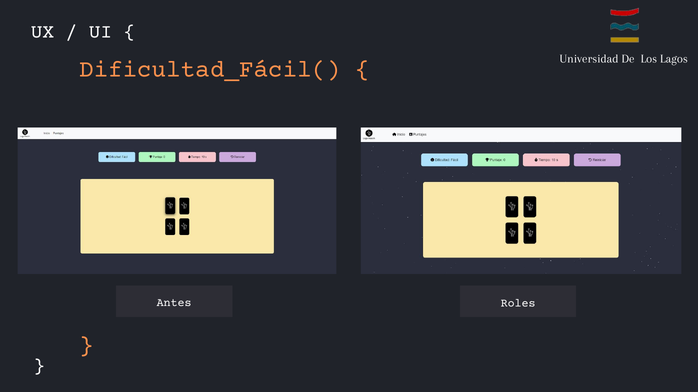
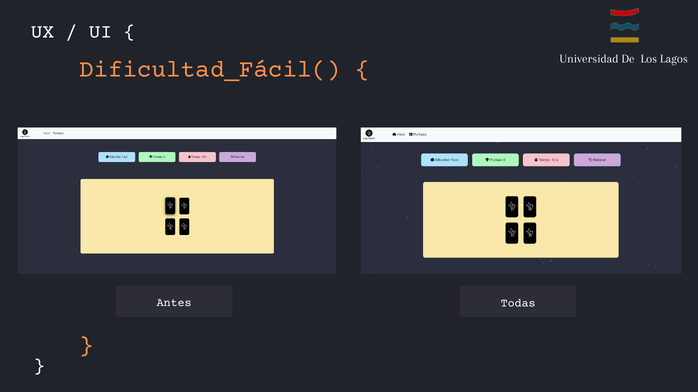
Roles: Roles -> Todas (518, 303)
